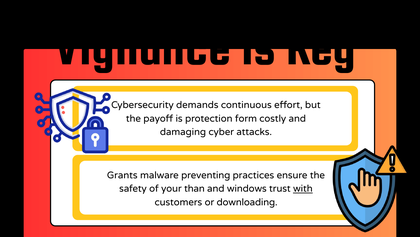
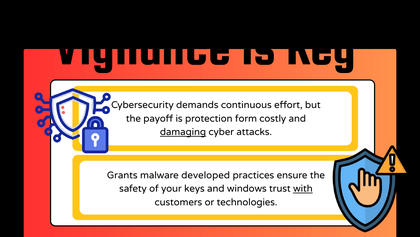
damaging underline: none -> present (183, 132)
preventing: preventing -> developed (206, 175)
than: than -> keys (194, 188)
downloading: downloading -> technologies (247, 202)
